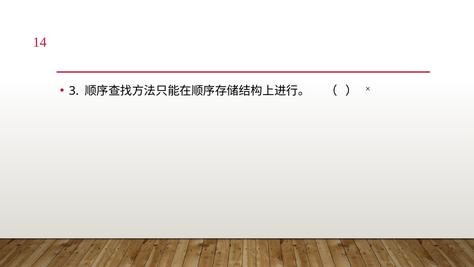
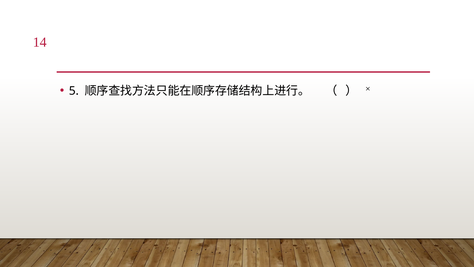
3: 3 -> 5 (74, 91)
